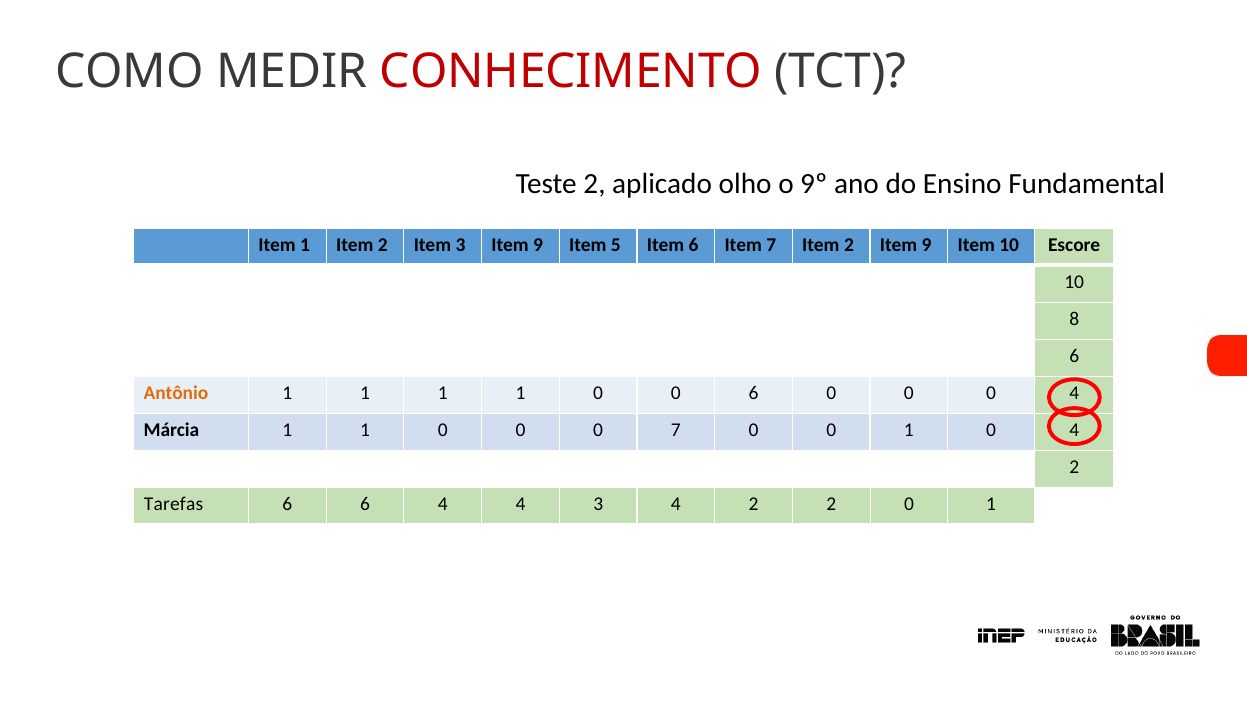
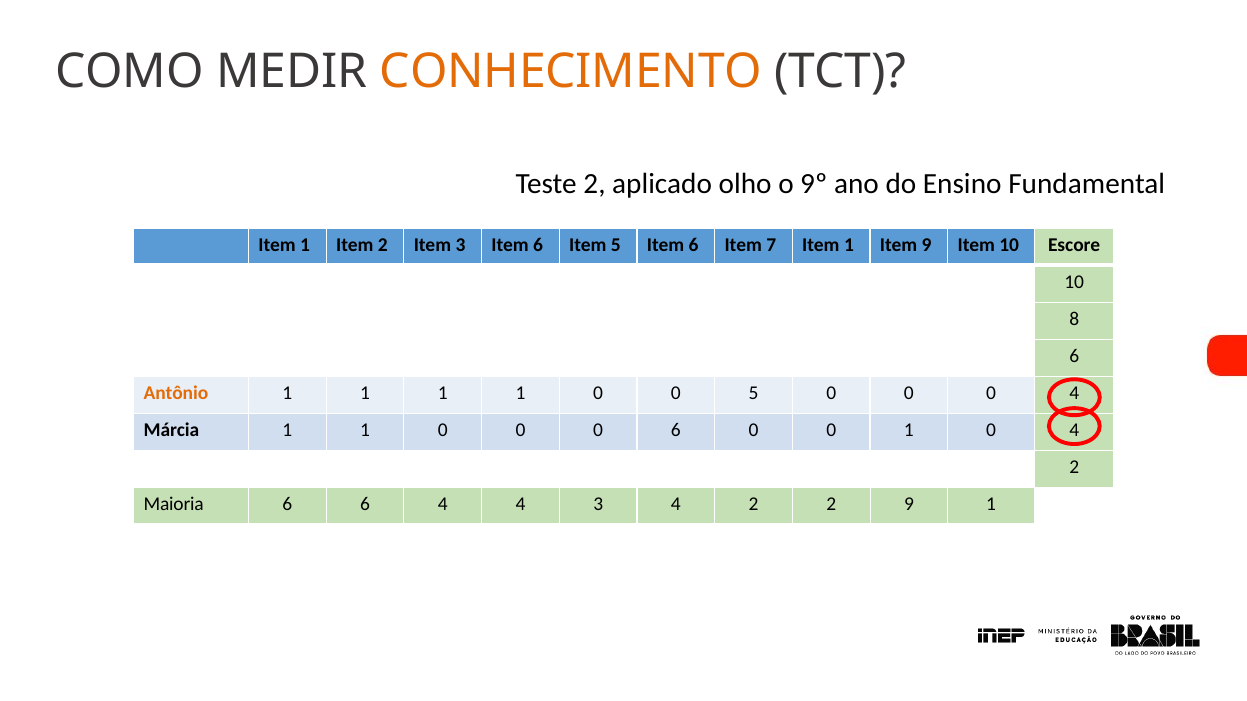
CONHECIMENTO colour: red -> orange (571, 71)
3 Item 9: 9 -> 6 (538, 245)
7 Item 2: 2 -> 1 (849, 245)
0 6: 6 -> 5 (754, 393)
0 7: 7 -> 6 (676, 430)
Tarefas: Tarefas -> Maioria (174, 505)
2 0: 0 -> 9 (909, 505)
